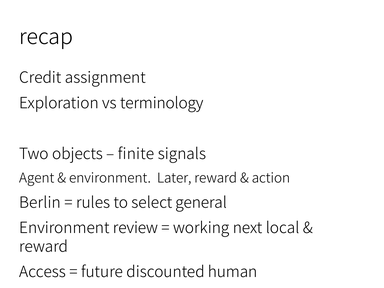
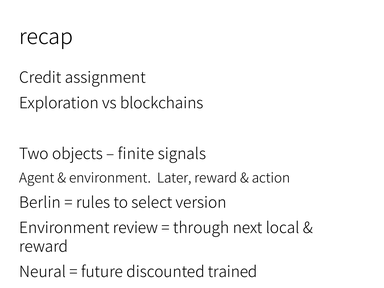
terminology: terminology -> blockchains (162, 103)
general: general -> version (201, 203)
working: working -> through (201, 228)
Access: Access -> Neural (43, 272)
human: human -> trained (233, 272)
